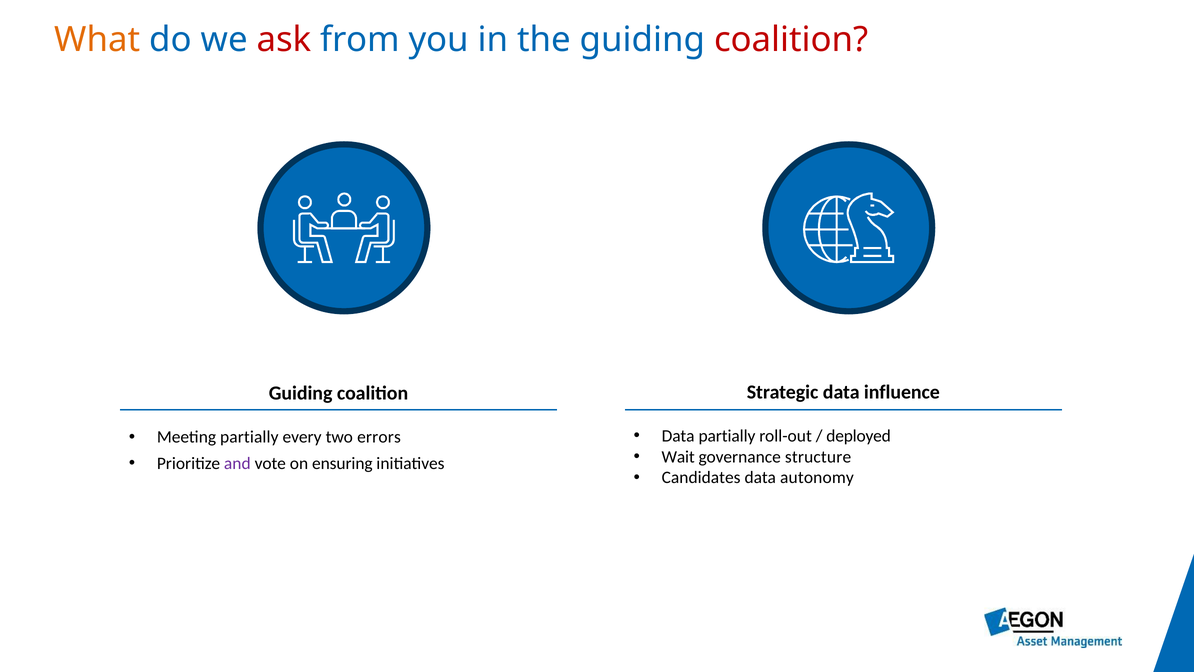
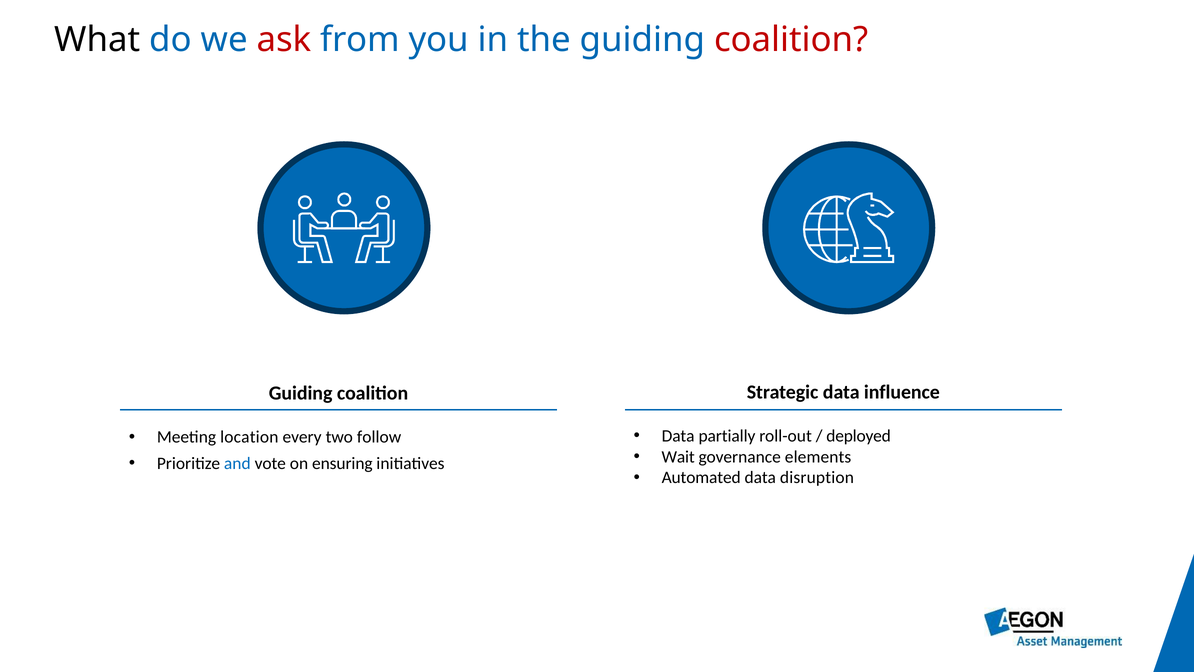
What colour: orange -> black (97, 40)
Meeting partially: partially -> location (249, 437)
errors: errors -> follow (379, 437)
structure: structure -> elements (818, 457)
and colour: purple -> blue (237, 463)
Candidates: Candidates -> Automated (701, 477)
autonomy: autonomy -> disruption (817, 477)
